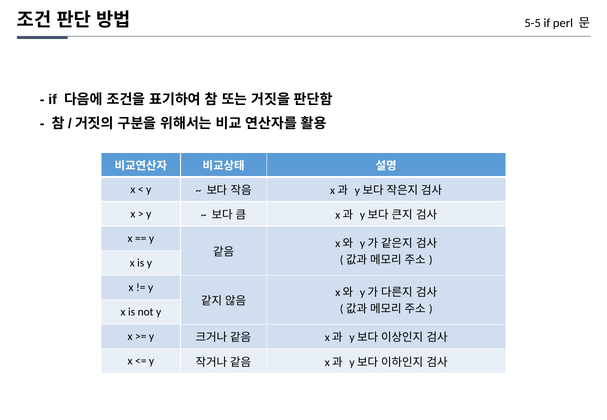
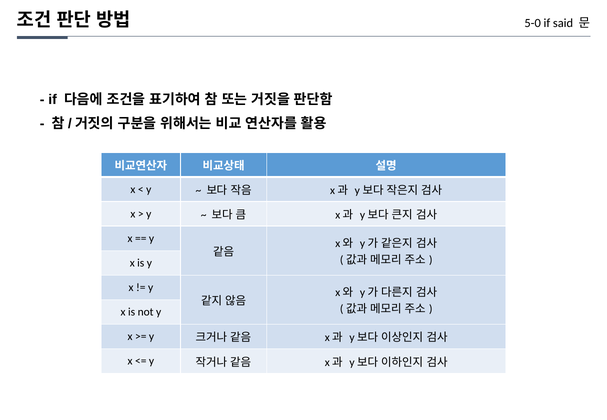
5-5: 5-5 -> 5-0 (533, 23)
perl: perl -> said (563, 23)
